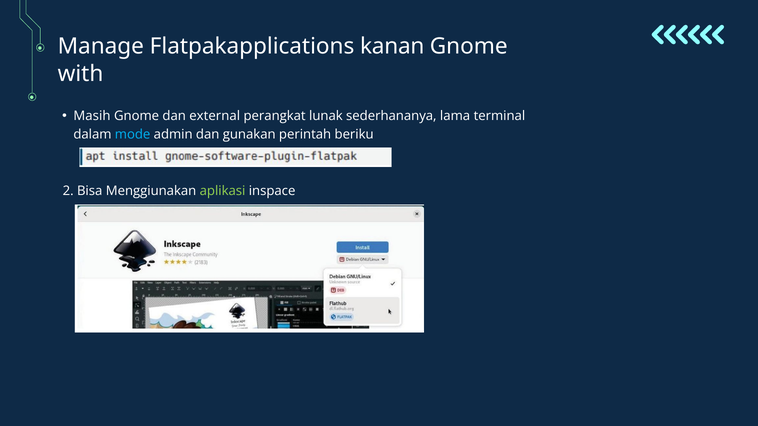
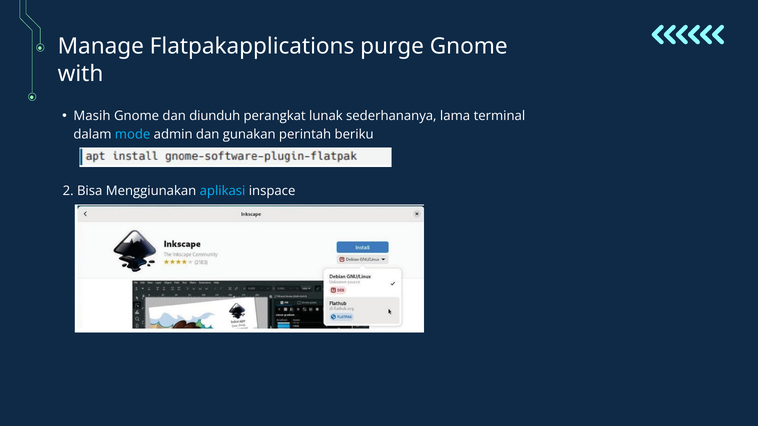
kanan: kanan -> purge (392, 47)
external: external -> diunduh (215, 116)
aplikasi colour: light green -> light blue (223, 191)
